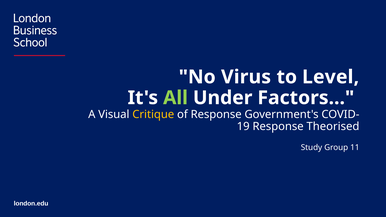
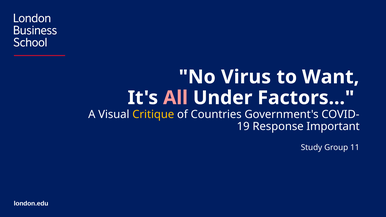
Level: Level -> Want (331, 77)
All colour: light green -> pink (176, 98)
of Response: Response -> Countries (216, 114)
Theorised: Theorised -> Important (333, 127)
